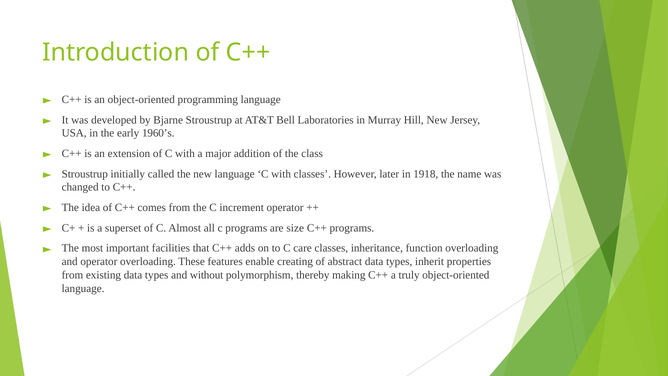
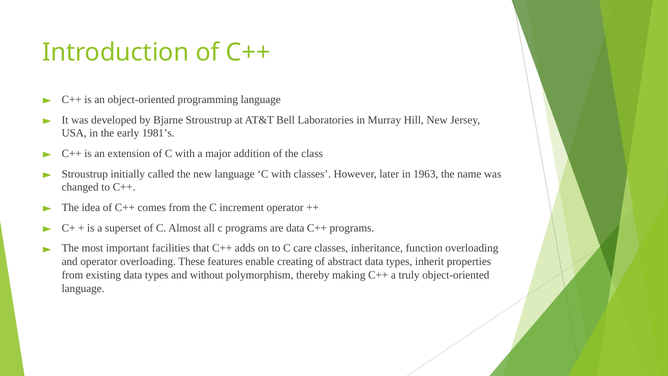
1960’s: 1960’s -> 1981’s (158, 133)
1918: 1918 -> 1963 (426, 174)
are size: size -> data (295, 228)
